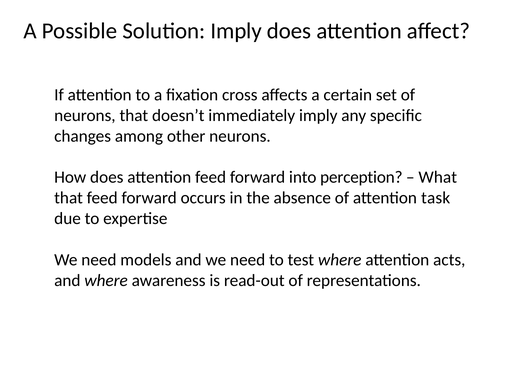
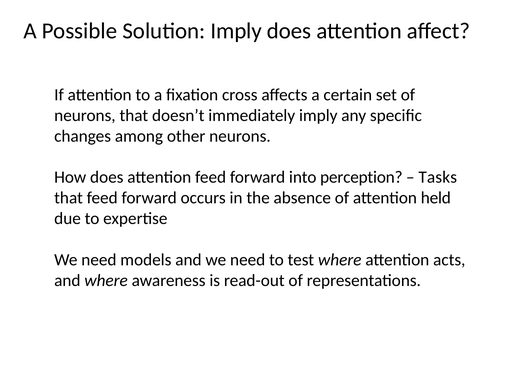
What: What -> Tasks (438, 177)
task: task -> held (436, 198)
